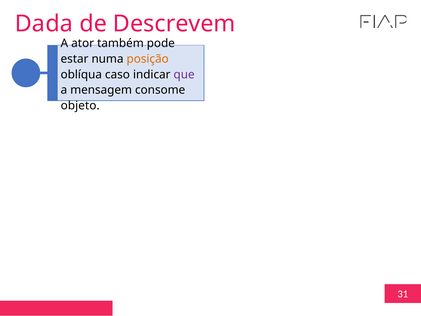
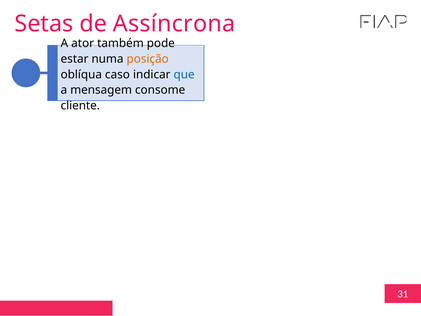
Dada: Dada -> Setas (44, 24)
Descrevem: Descrevem -> Assíncrona (174, 24)
que colour: purple -> blue (184, 74)
objeto: objeto -> cliente (80, 106)
